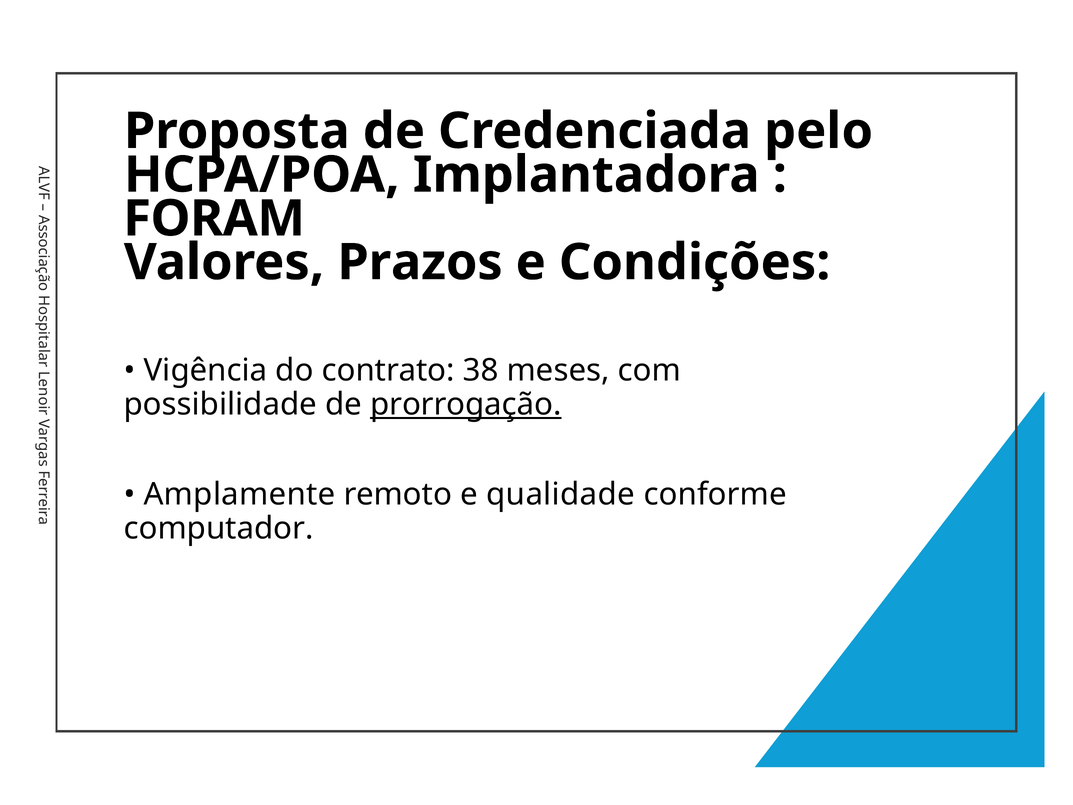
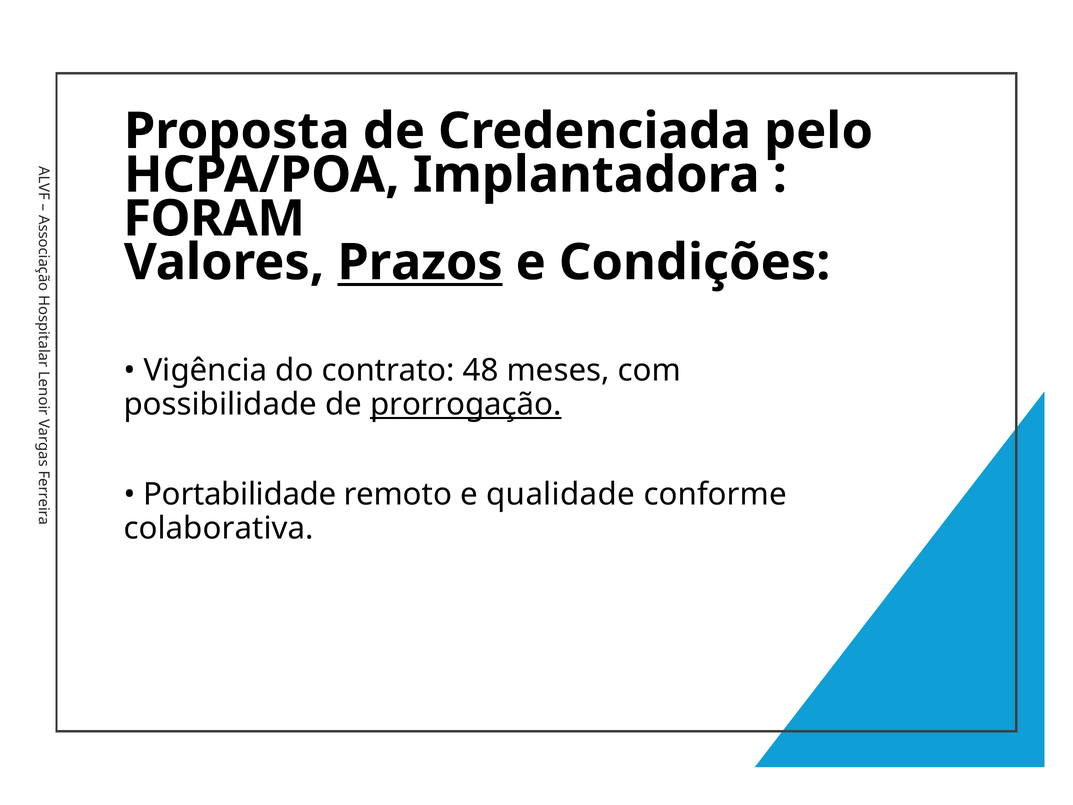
Prazos underline: none -> present (420, 262)
38: 38 -> 48 (481, 371)
Amplamente: Amplamente -> Portabilidade (240, 494)
computador: computador -> colaborativa (219, 528)
